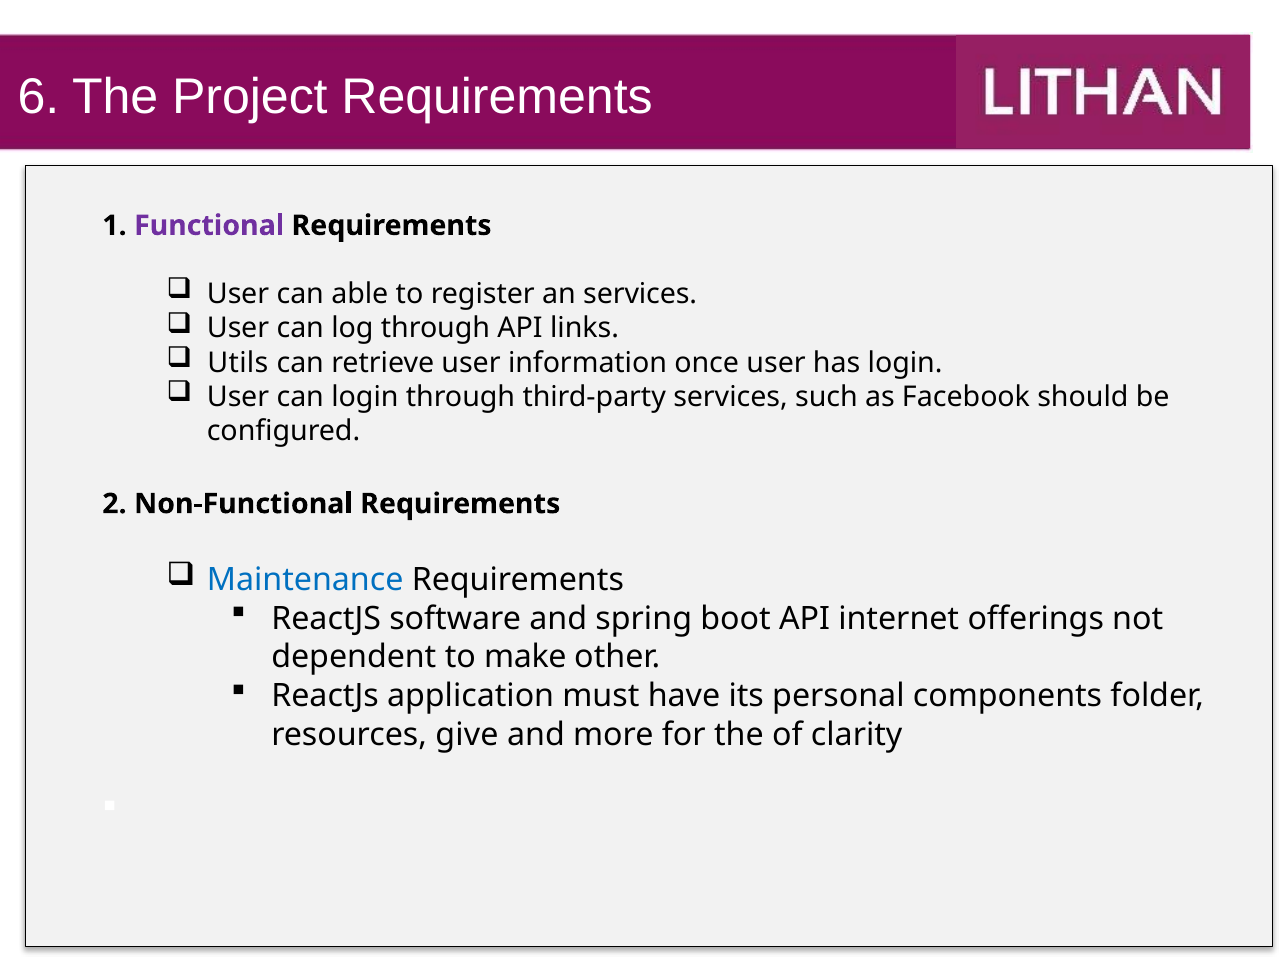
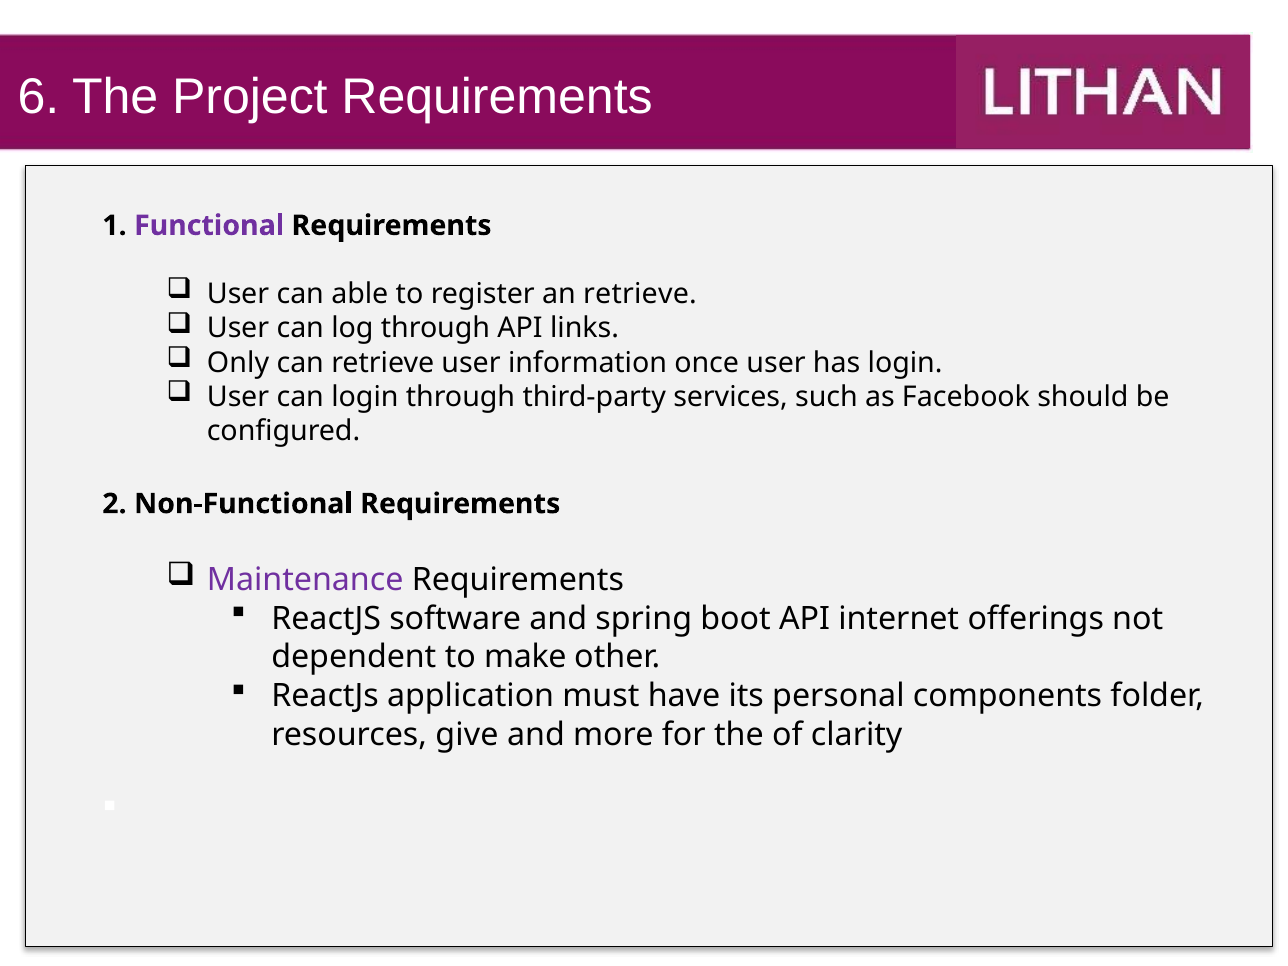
an services: services -> retrieve (640, 294)
Utils: Utils -> Only (238, 363)
Maintenance colour: blue -> purple (305, 580)
